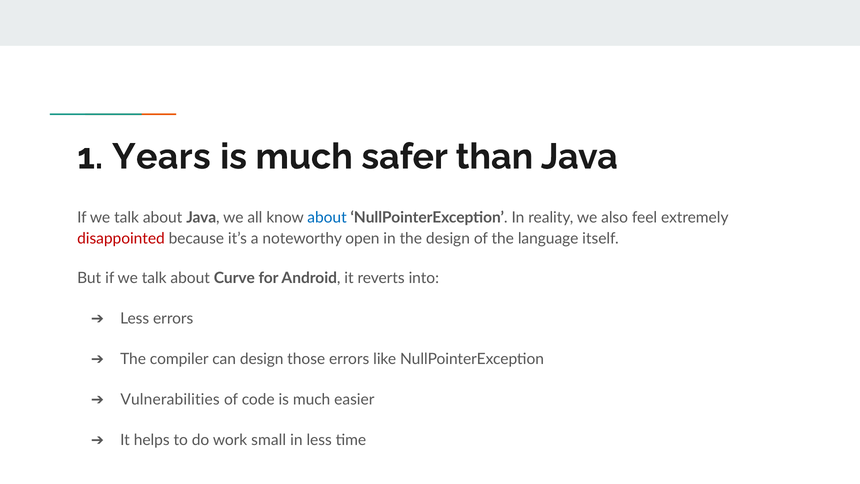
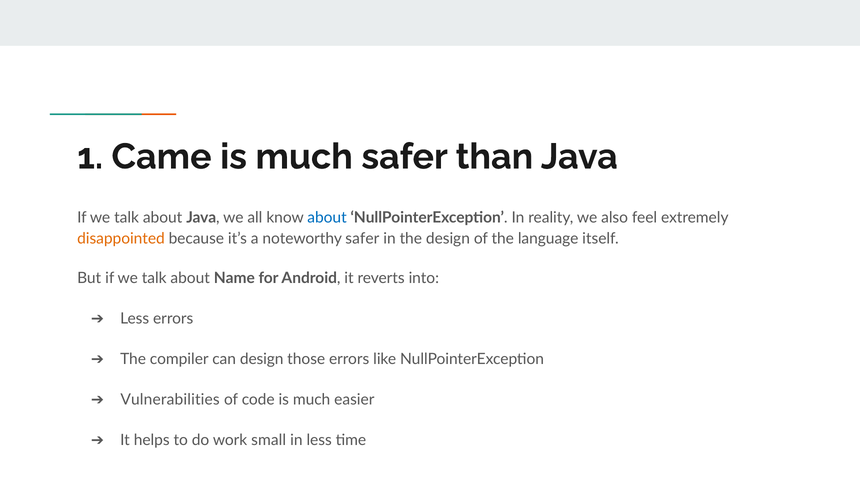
Years: Years -> Came (161, 157)
disappointed colour: red -> orange (121, 239)
noteworthy open: open -> safer (362, 239)
Curve: Curve -> Name (234, 278)
